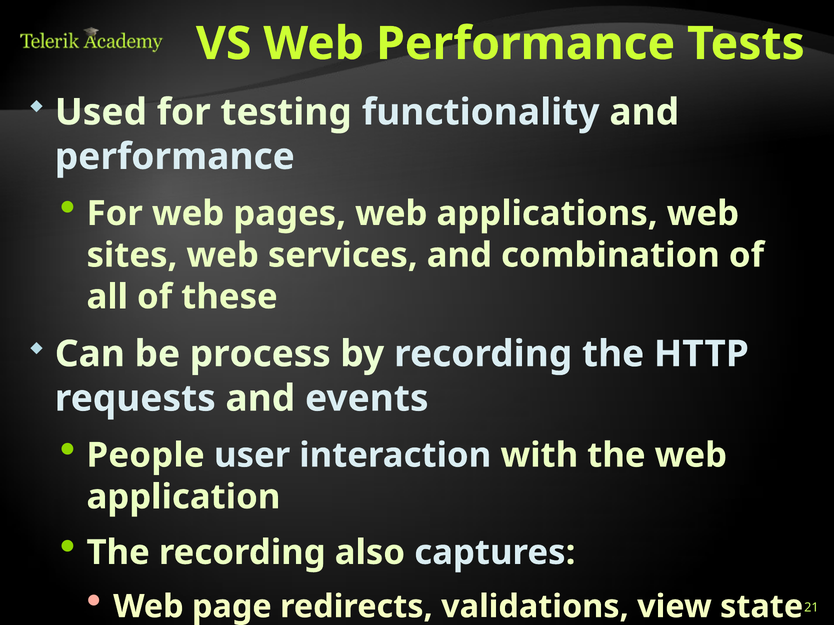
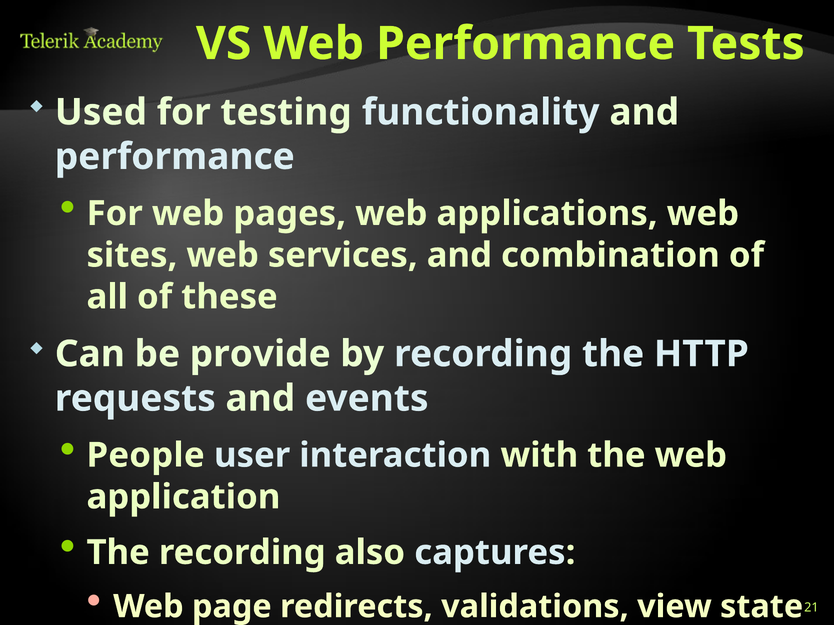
process: process -> provide (260, 354)
